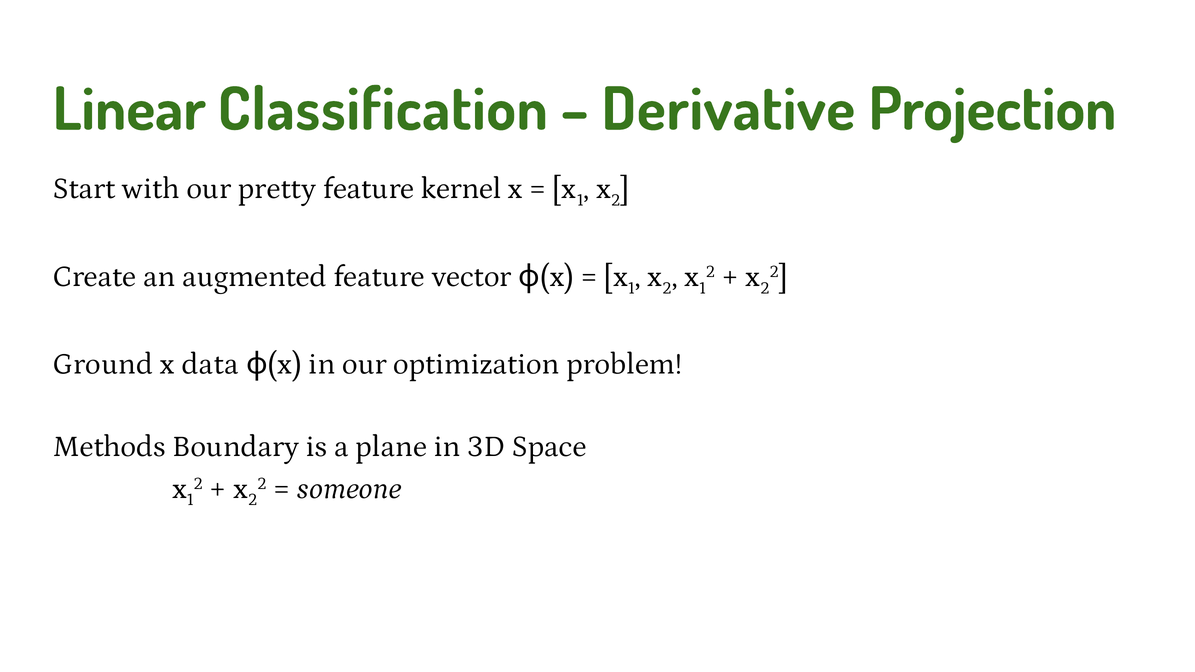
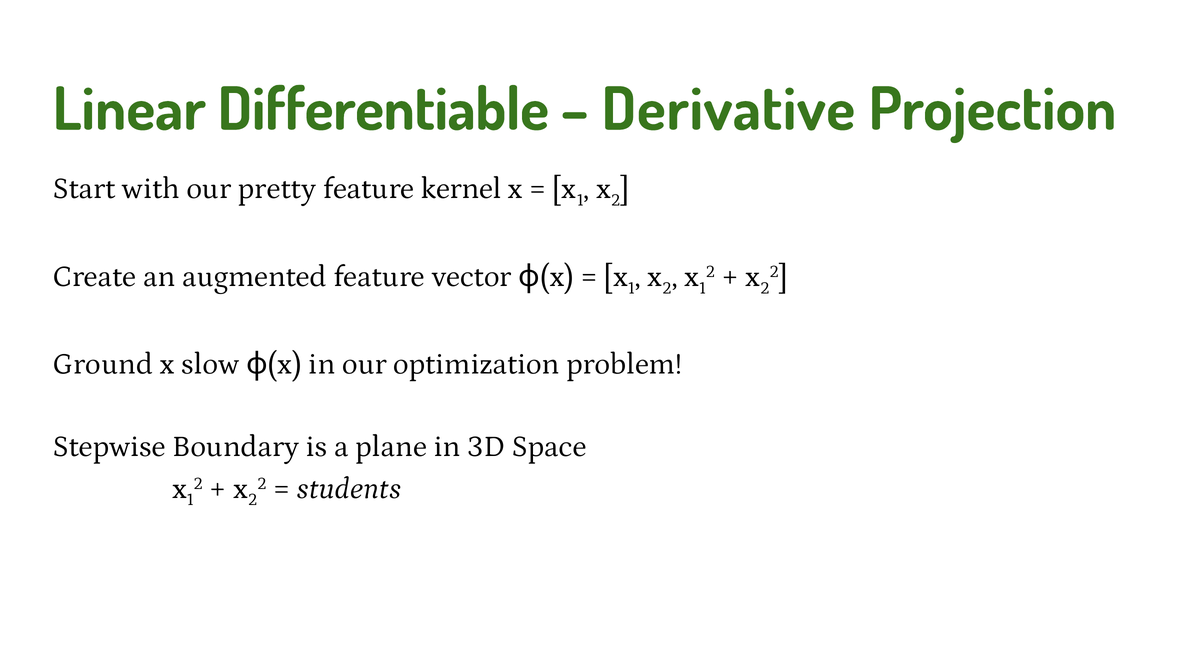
Classification: Classification -> Differentiable (383, 110)
data: data -> slow (210, 364)
Methods: Methods -> Stepwise (109, 446)
someone: someone -> students (349, 488)
